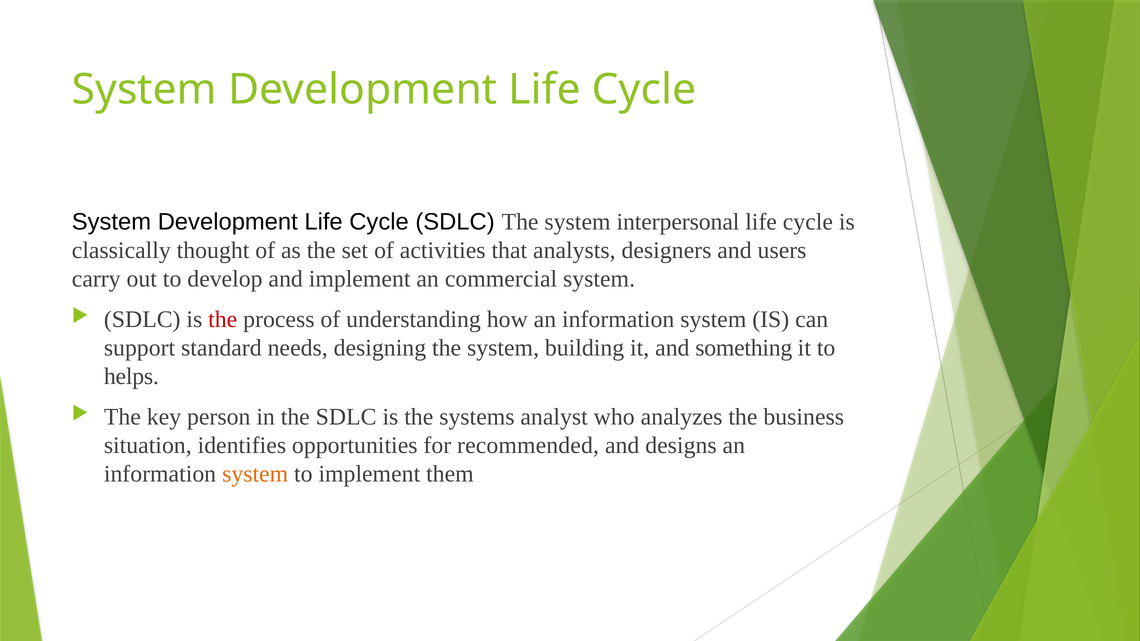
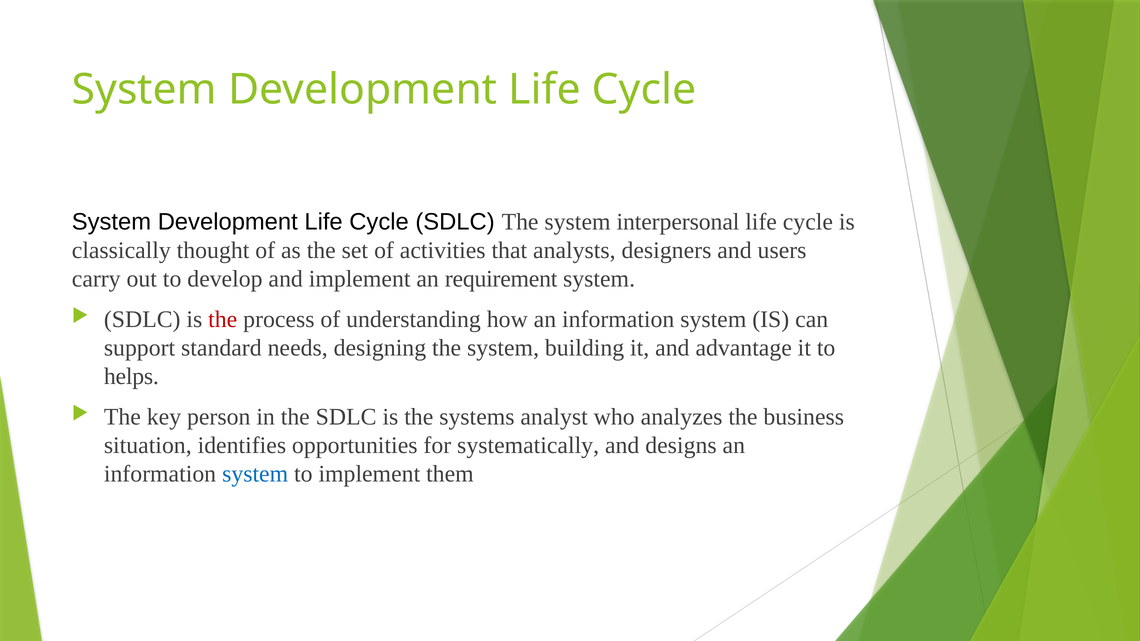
commercial: commercial -> requirement (501, 279)
something: something -> advantage (744, 348)
recommended: recommended -> systematically (528, 446)
system colour: orange -> blue (255, 474)
